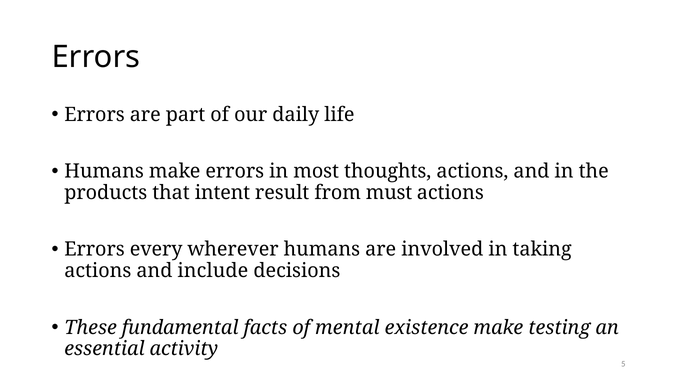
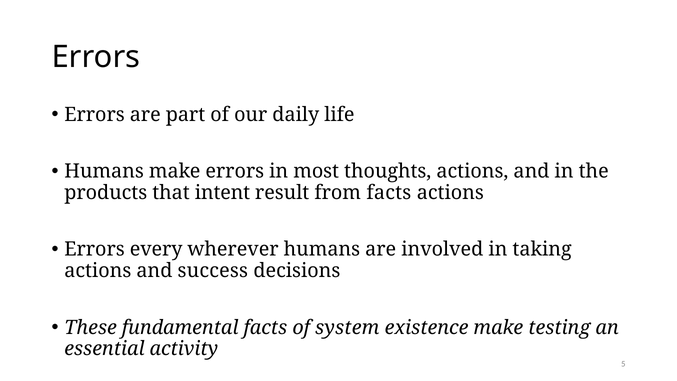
from must: must -> facts (389, 193)
include: include -> success (213, 271)
mental: mental -> system (347, 327)
